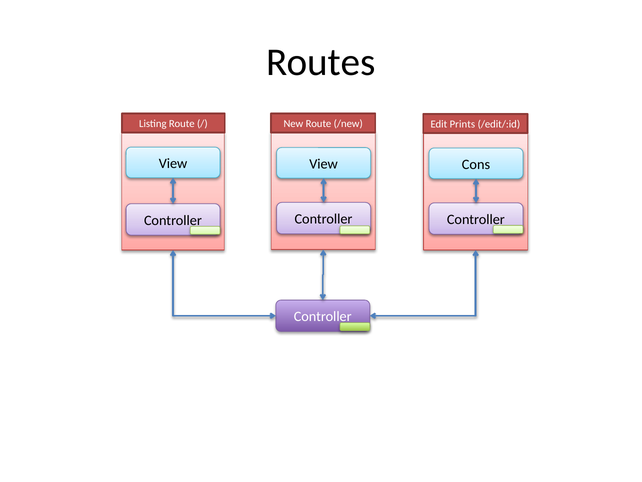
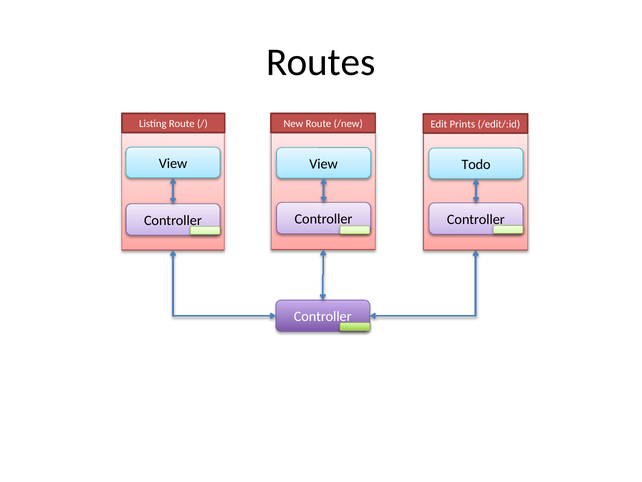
Cons: Cons -> Todo (476, 164)
